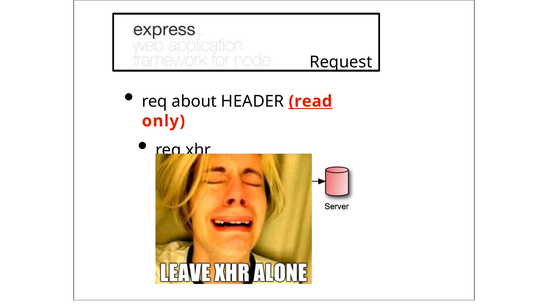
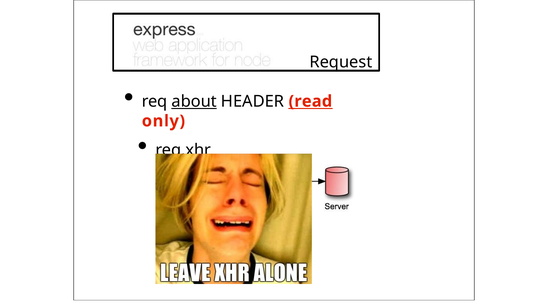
about underline: none -> present (194, 101)
